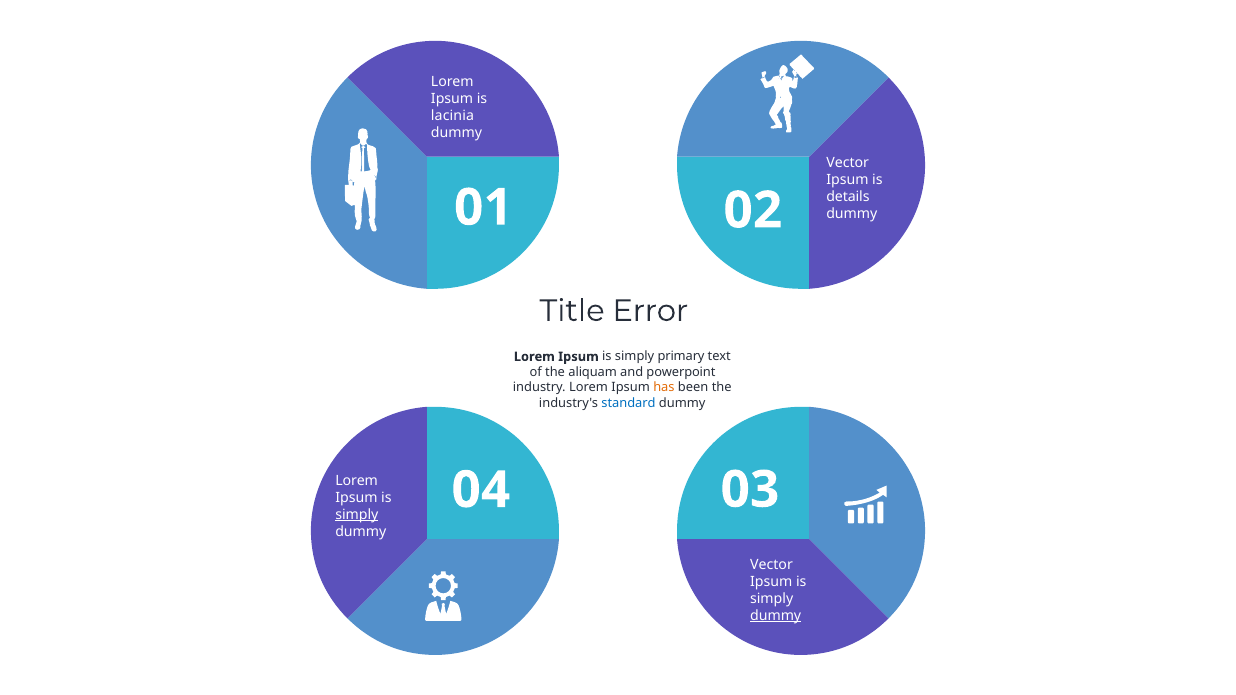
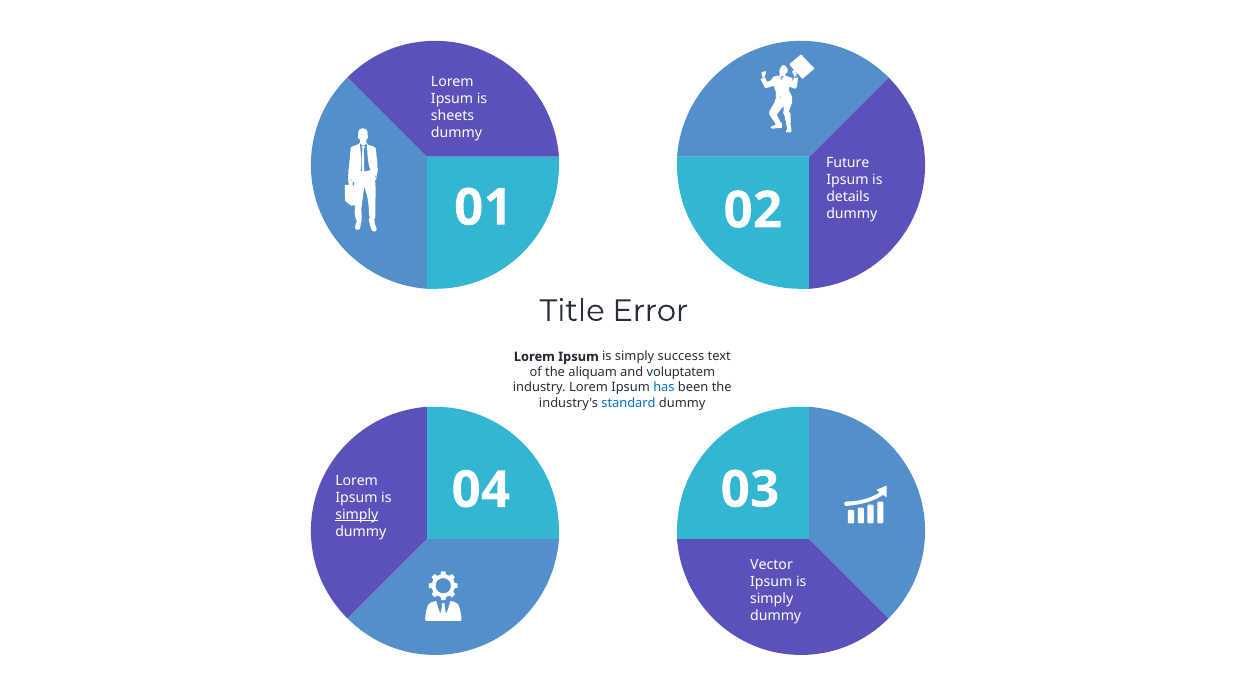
lacinia: lacinia -> sheets (453, 116)
Vector: Vector -> Future (848, 163)
primary: primary -> success (681, 357)
powerpoint: powerpoint -> voluptatem (681, 372)
has colour: orange -> blue (664, 388)
dummy underline: present -> none (776, 616)
